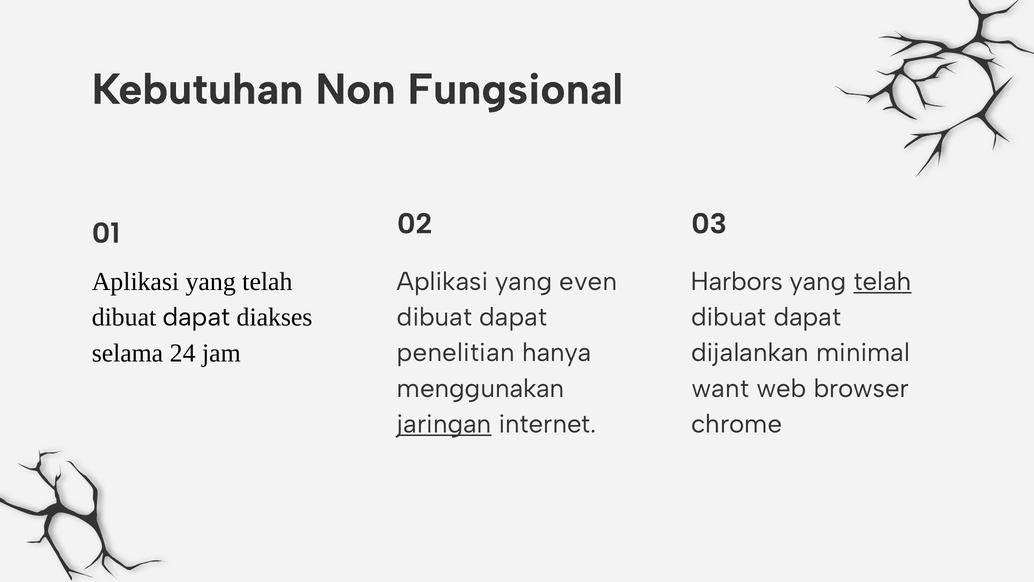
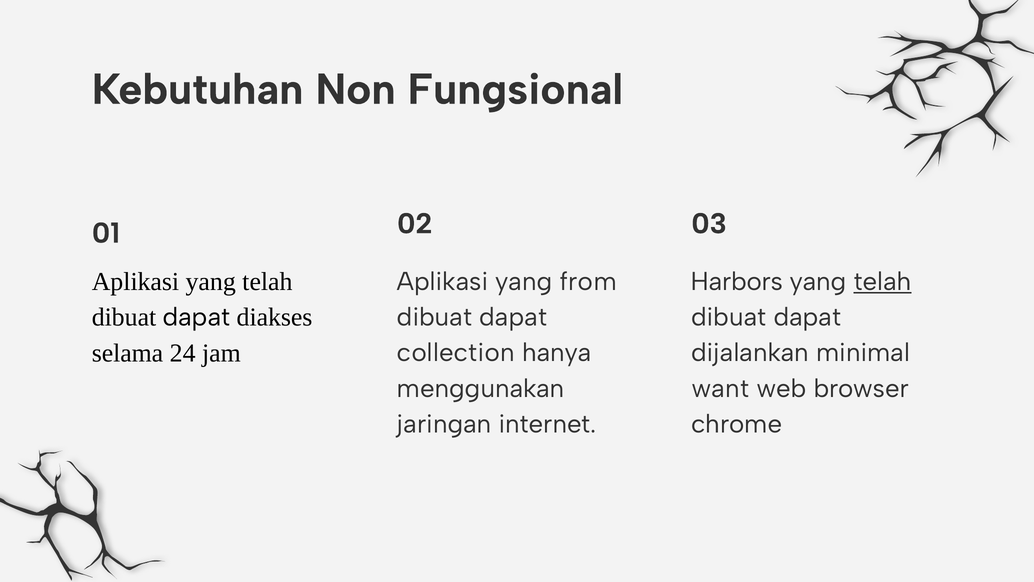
even: even -> from (588, 281)
penelitian: penelitian -> collection (456, 353)
jaringan underline: present -> none (444, 424)
